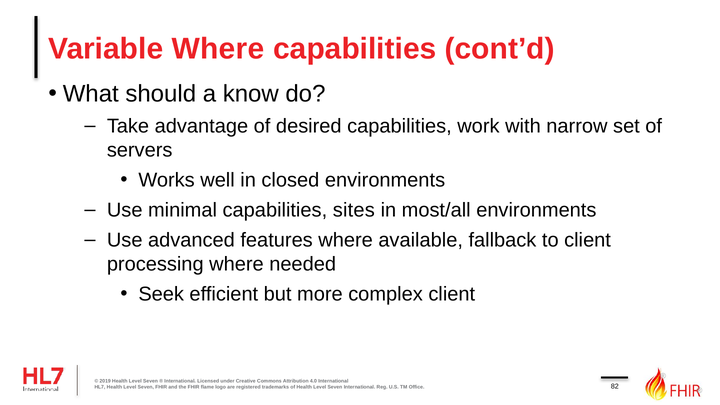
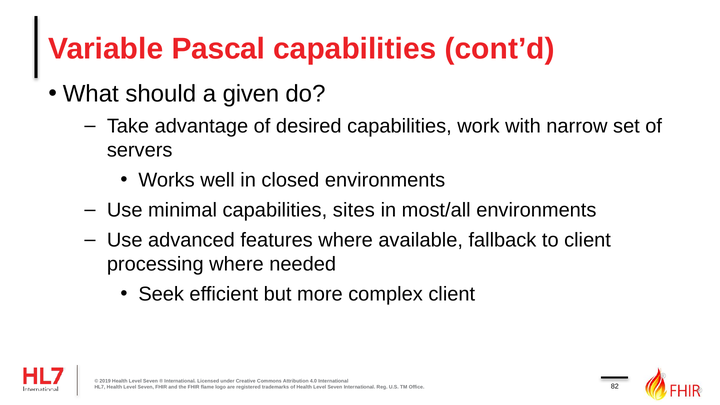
Variable Where: Where -> Pascal (218, 49)
know: know -> given (251, 94)
